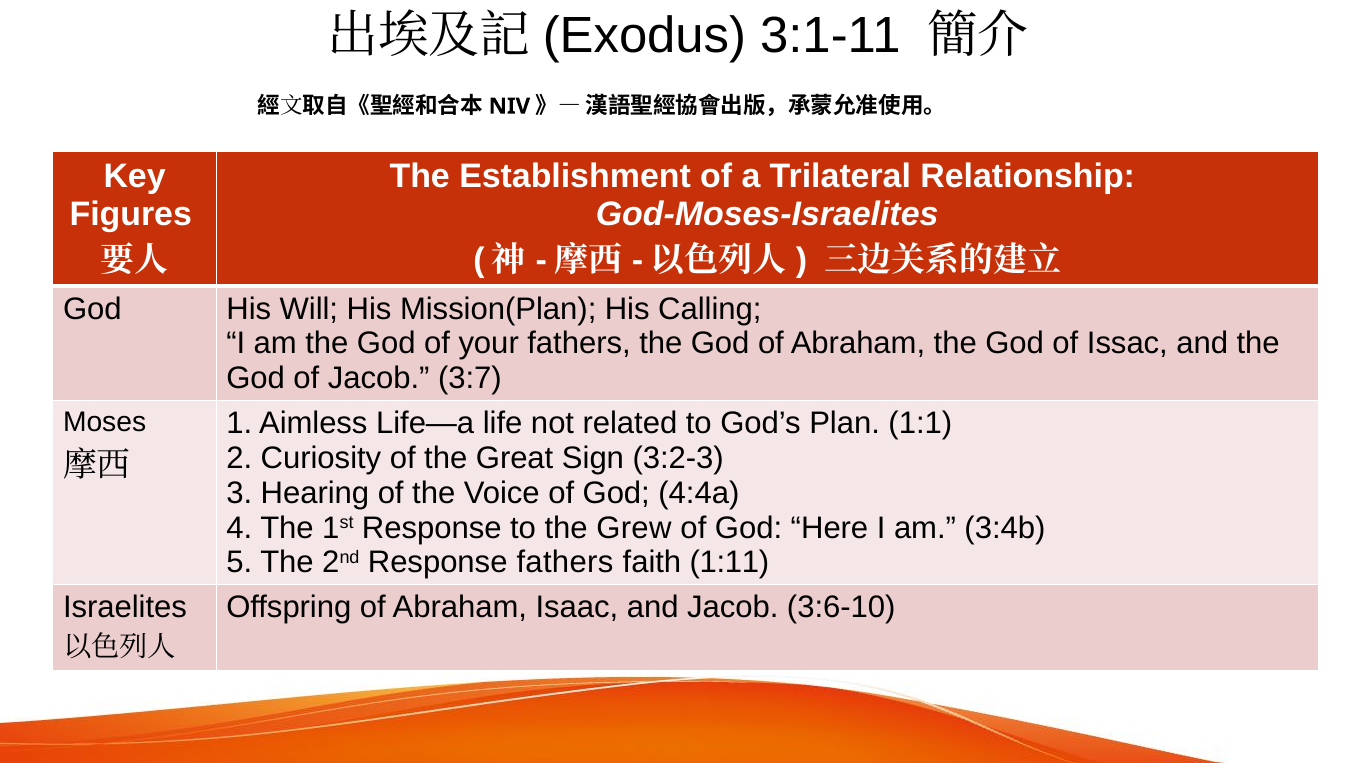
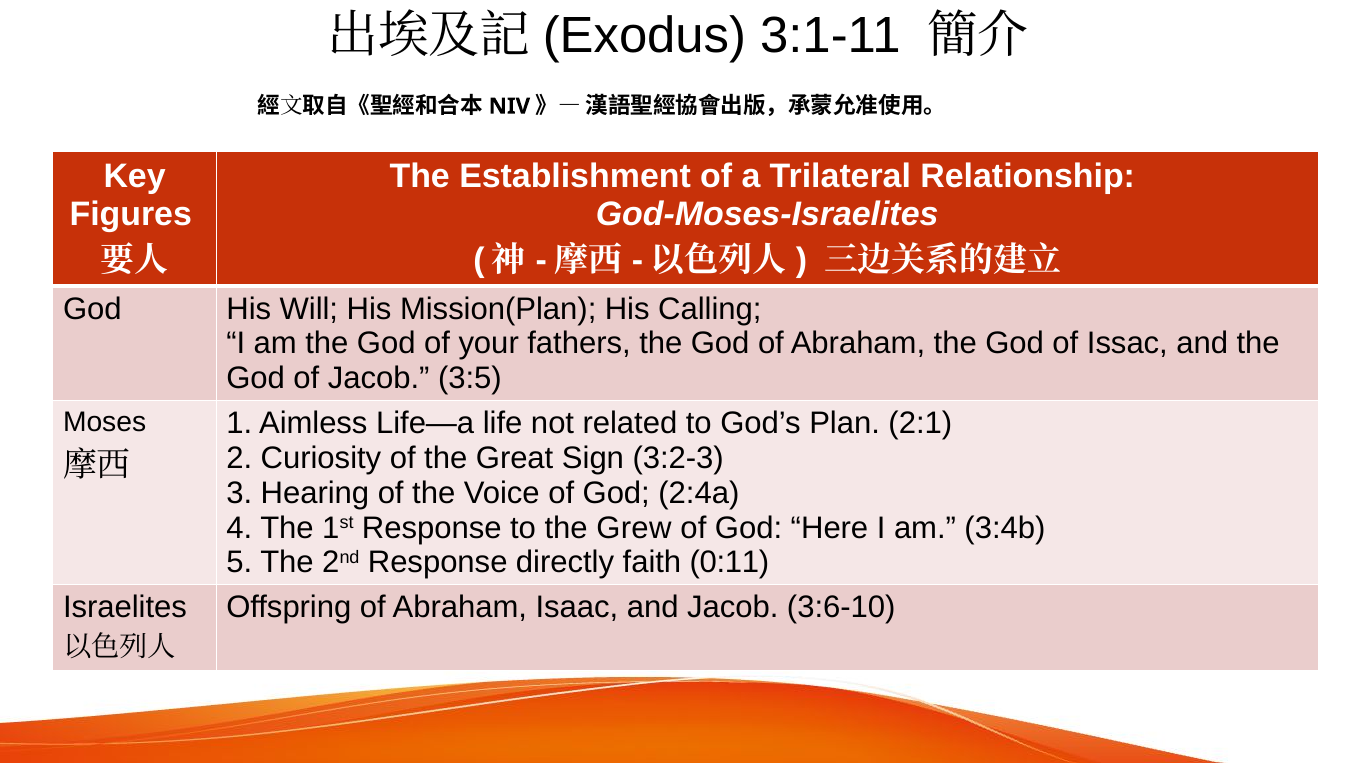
3:7: 3:7 -> 3:5 (470, 378)
1:1: 1:1 -> 2:1 (920, 423)
4:4a: 4:4a -> 2:4a (699, 493)
Response fathers: fathers -> directly (565, 562)
1:11: 1:11 -> 0:11 (729, 562)
